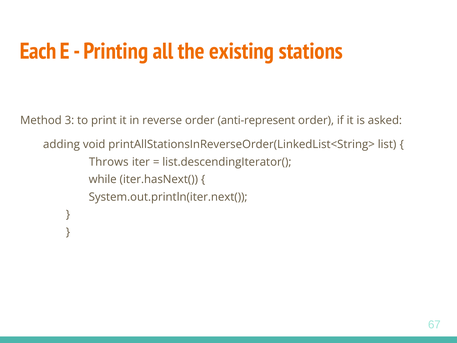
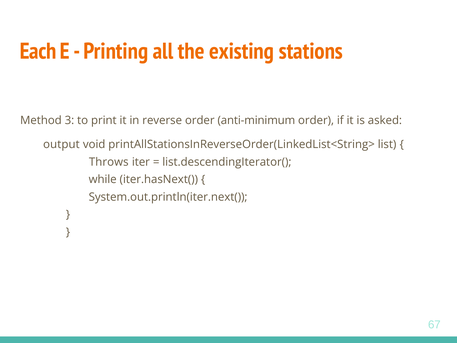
anti-represent: anti-represent -> anti-minimum (256, 120)
adding: adding -> output (61, 144)
